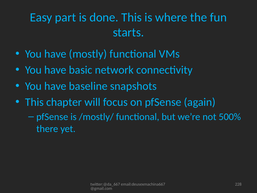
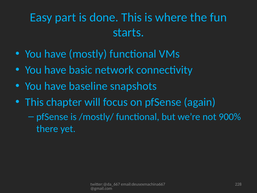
500%: 500% -> 900% (230, 117)
